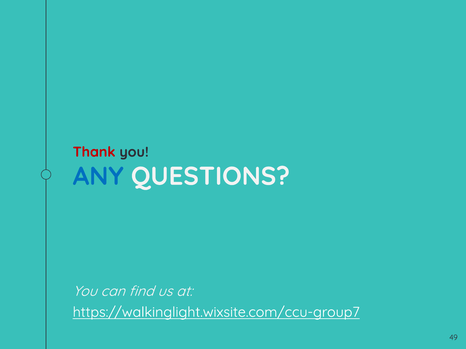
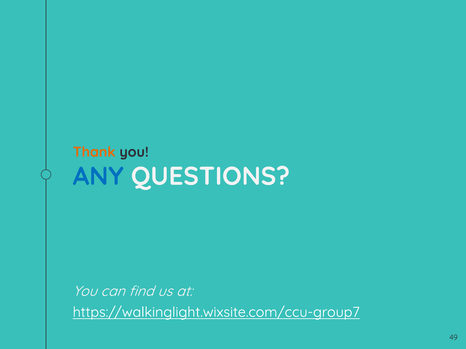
Thank colour: red -> orange (94, 152)
